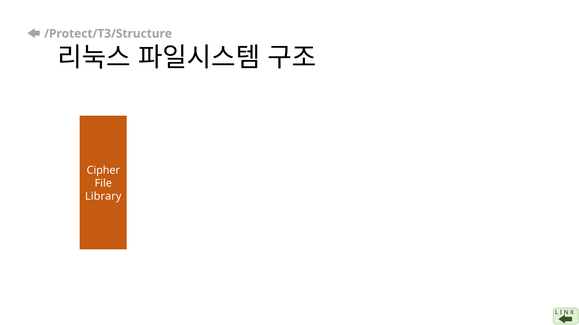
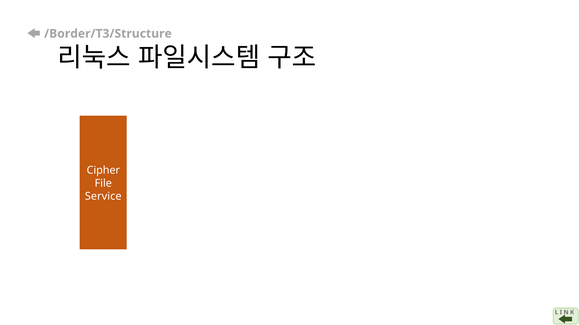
/Protect/T3/Structure: /Protect/T3/Structure -> /Border/T3/Structure (108, 34)
Library: Library -> Service (103, 197)
